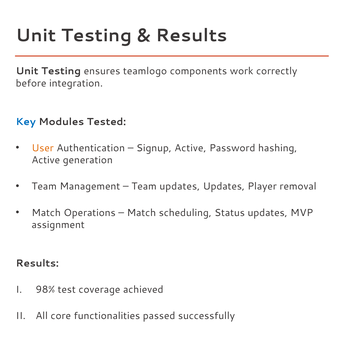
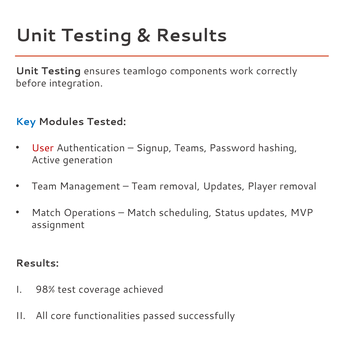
User colour: orange -> red (43, 148)
Signup Active: Active -> Teams (190, 148)
Team updates: updates -> removal (180, 187)
